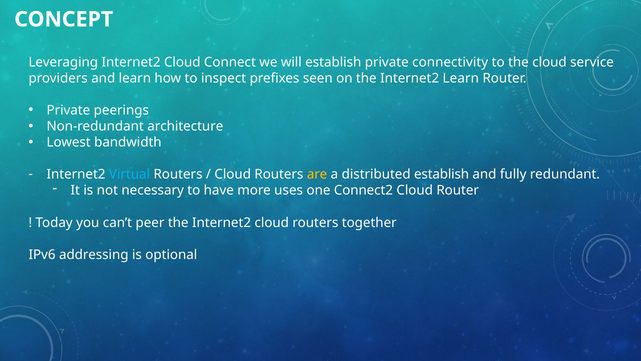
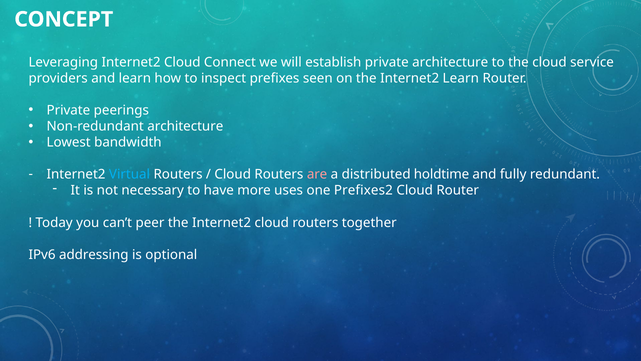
private connectivity: connectivity -> architecture (450, 62)
are colour: yellow -> pink (317, 174)
distributed establish: establish -> holdtime (442, 174)
Connect2: Connect2 -> Prefixes2 (363, 190)
